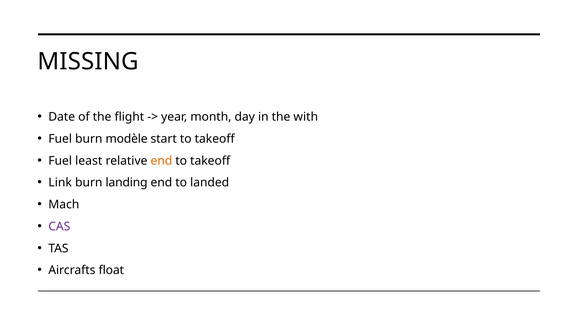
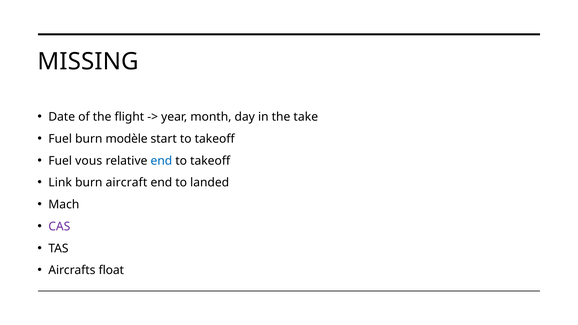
with: with -> take (306, 117)
least: least -> vous (89, 161)
end colour: orange -> blue (161, 161)
landing: landing -> aircraft (126, 183)
